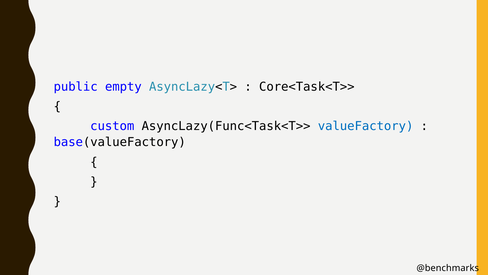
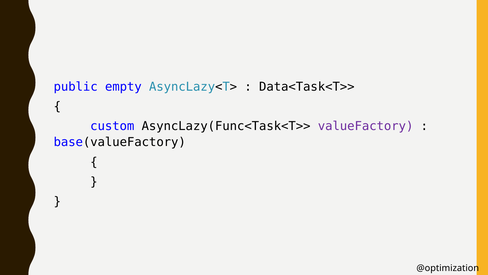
Core<Task<T>>: Core<Task<T>> -> Data<Task<T>> (307, 87)
valueFactory colour: blue -> purple (366, 126)
@benchmarks: @benchmarks -> @optimization (448, 268)
